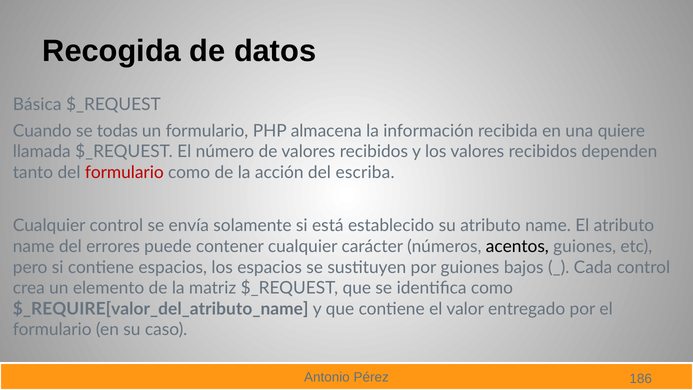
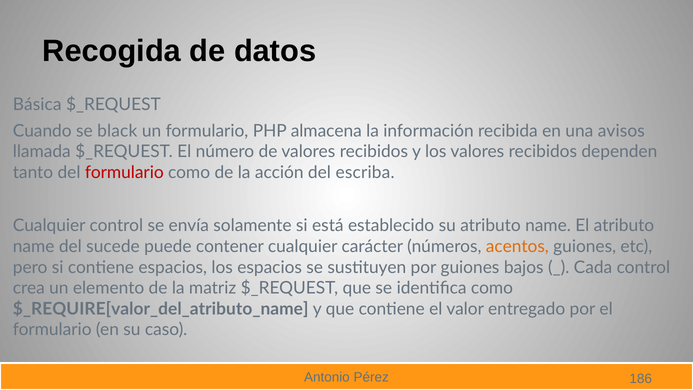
todas: todas -> black (117, 131)
quiere: quiere -> avisos (621, 131)
errores: errores -> sucede (113, 246)
acentos colour: black -> orange (517, 246)
